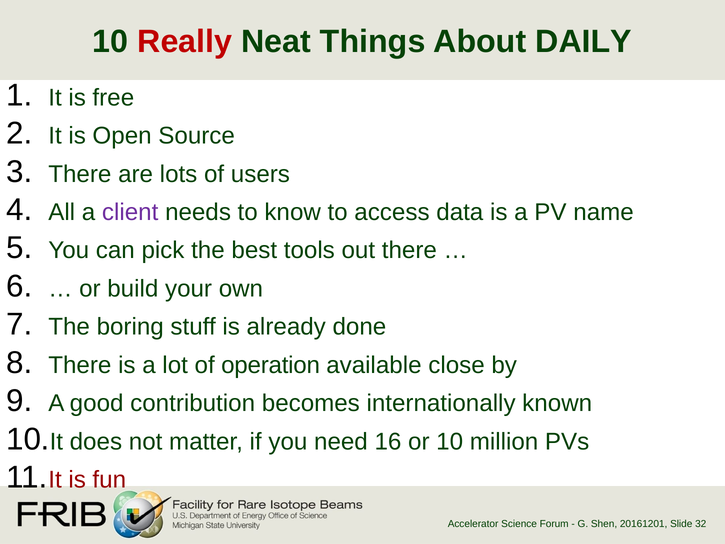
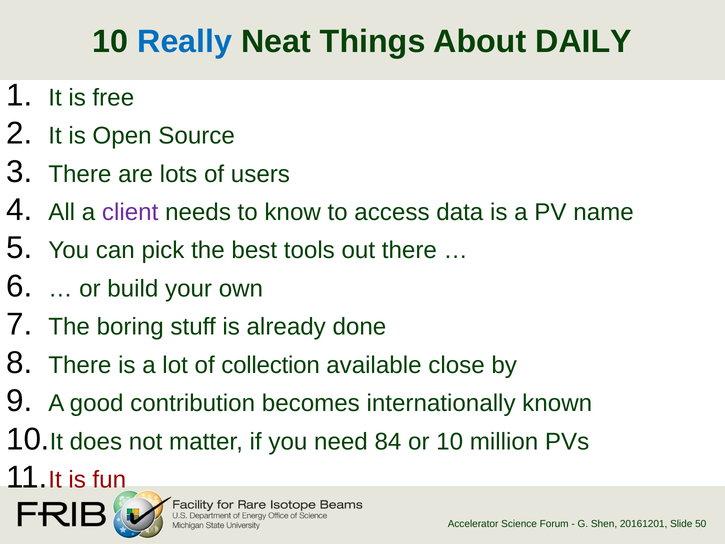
Really colour: red -> blue (185, 41)
operation: operation -> collection (271, 365)
16: 16 -> 84 (388, 441)
32: 32 -> 50 (701, 524)
